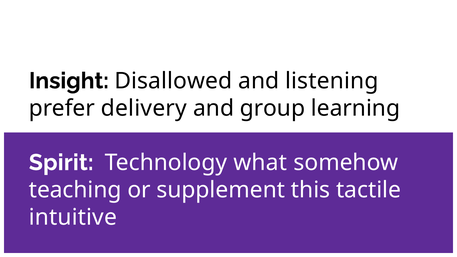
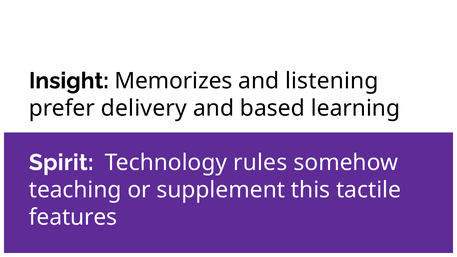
Disallowed: Disallowed -> Memorizes (173, 81)
group: group -> based (272, 108)
what: what -> rules (260, 163)
intuitive: intuitive -> features (73, 217)
